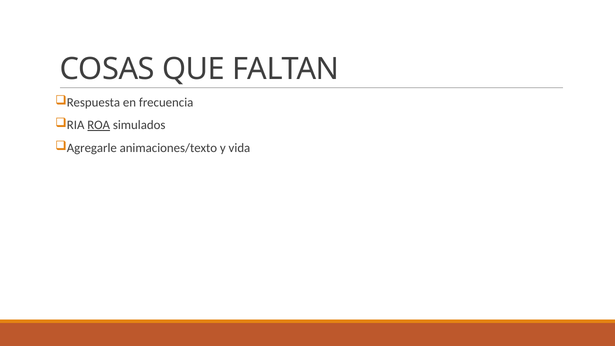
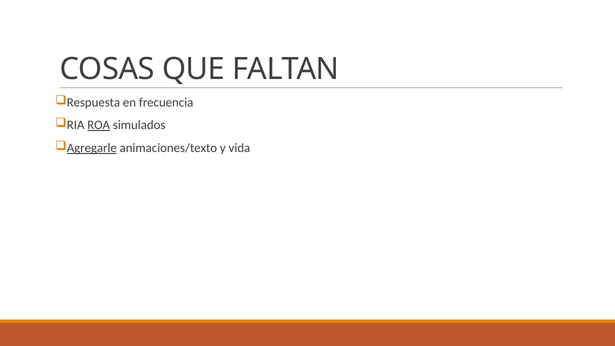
Agregarle underline: none -> present (92, 148)
